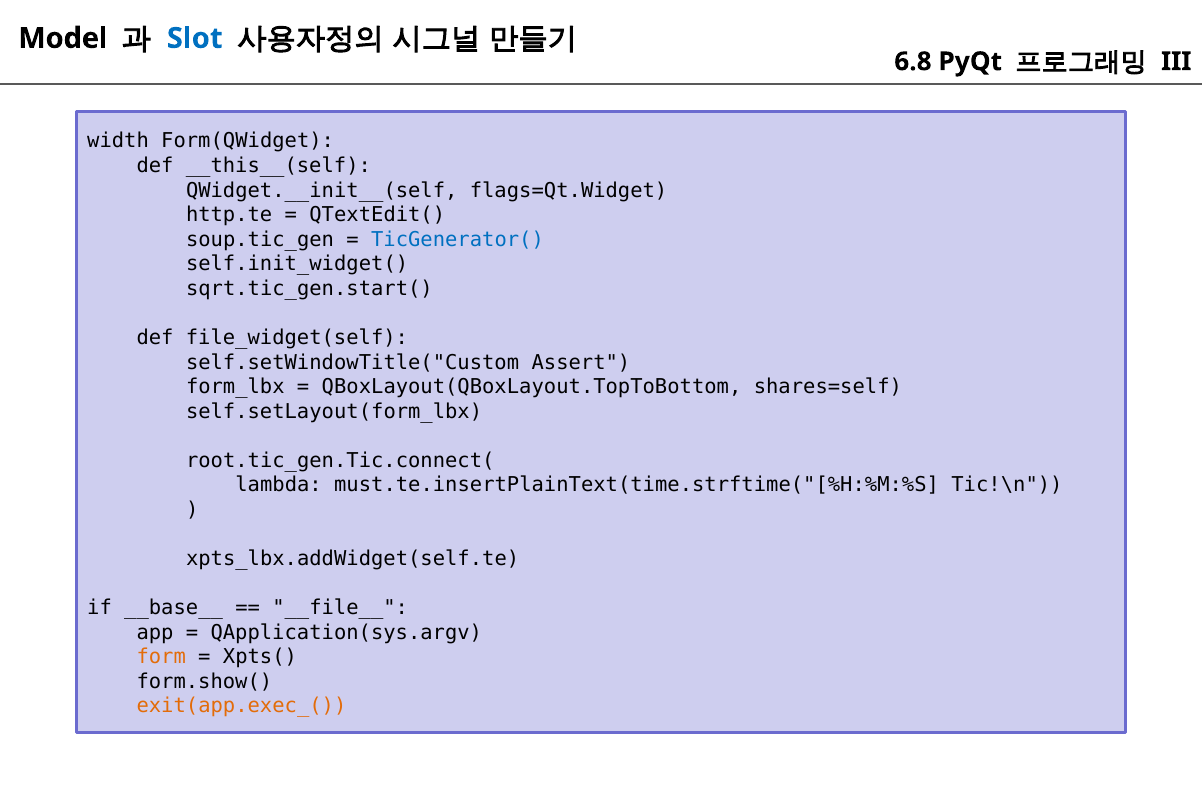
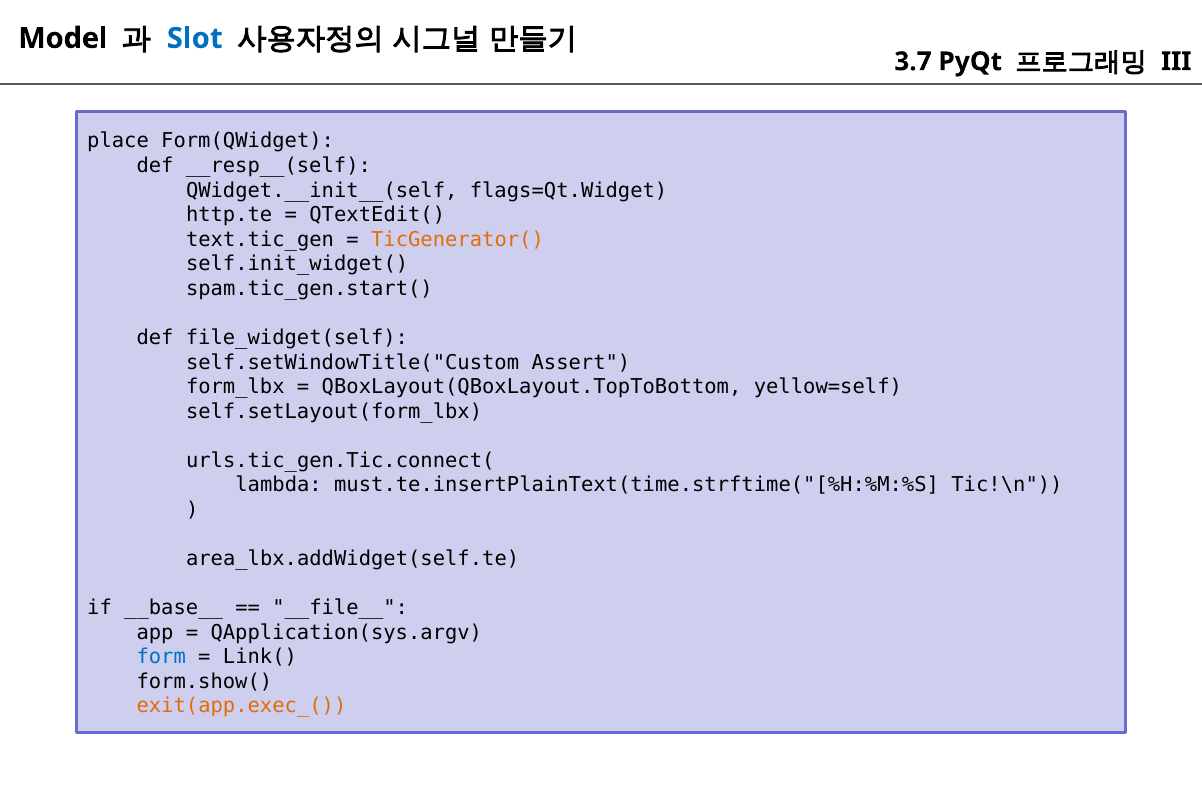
6.8: 6.8 -> 3.7 (913, 62)
width: width -> place (118, 141)
__this__(self: __this__(self -> __resp__(self (278, 166)
soup.tic_gen: soup.tic_gen -> text.tic_gen (260, 240)
TicGenerator( colour: blue -> orange (457, 240)
sqrt.tic_gen.start(: sqrt.tic_gen.start( -> spam.tic_gen.start( (309, 289)
shares=self: shares=self -> yellow=self (828, 387)
root.tic_gen.Tic.connect(: root.tic_gen.Tic.connect( -> urls.tic_gen.Tic.connect( (340, 461)
xpts_lbx.addWidget(self.te: xpts_lbx.addWidget(self.te -> area_lbx.addWidget(self.te (353, 559)
form colour: orange -> blue (161, 657)
Xpts(: Xpts( -> Link( (260, 657)
